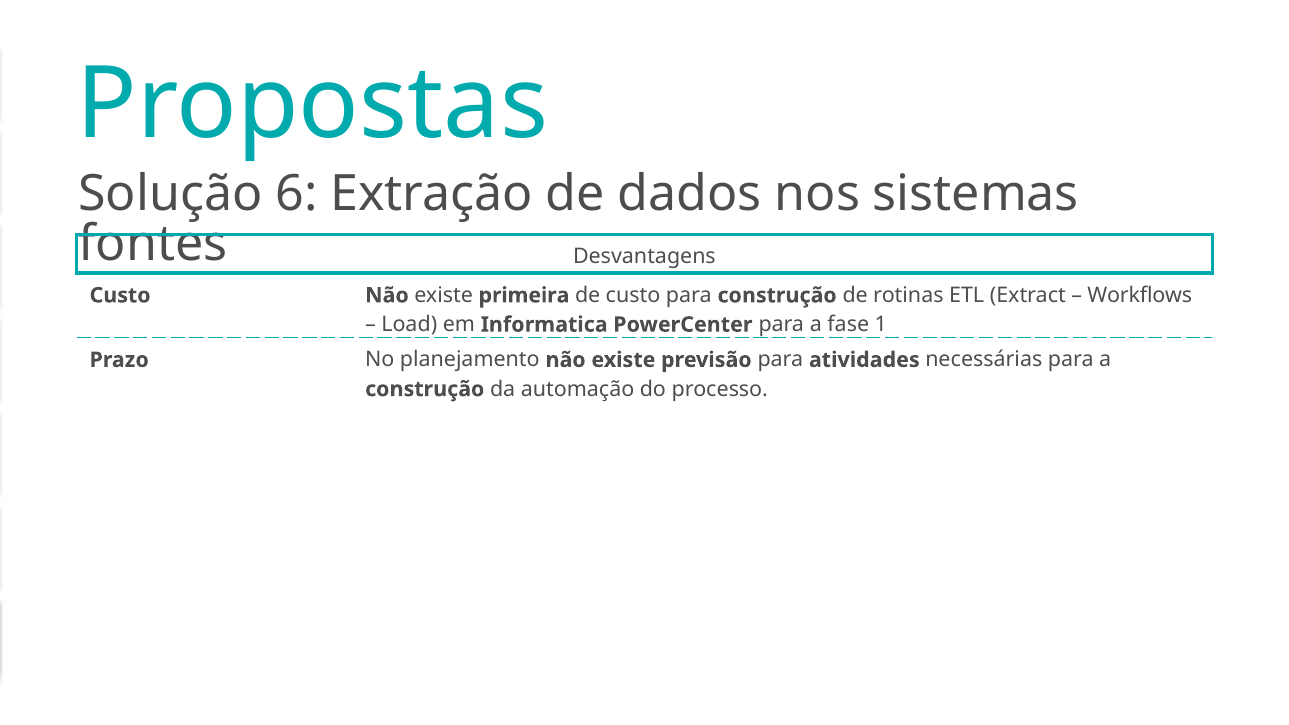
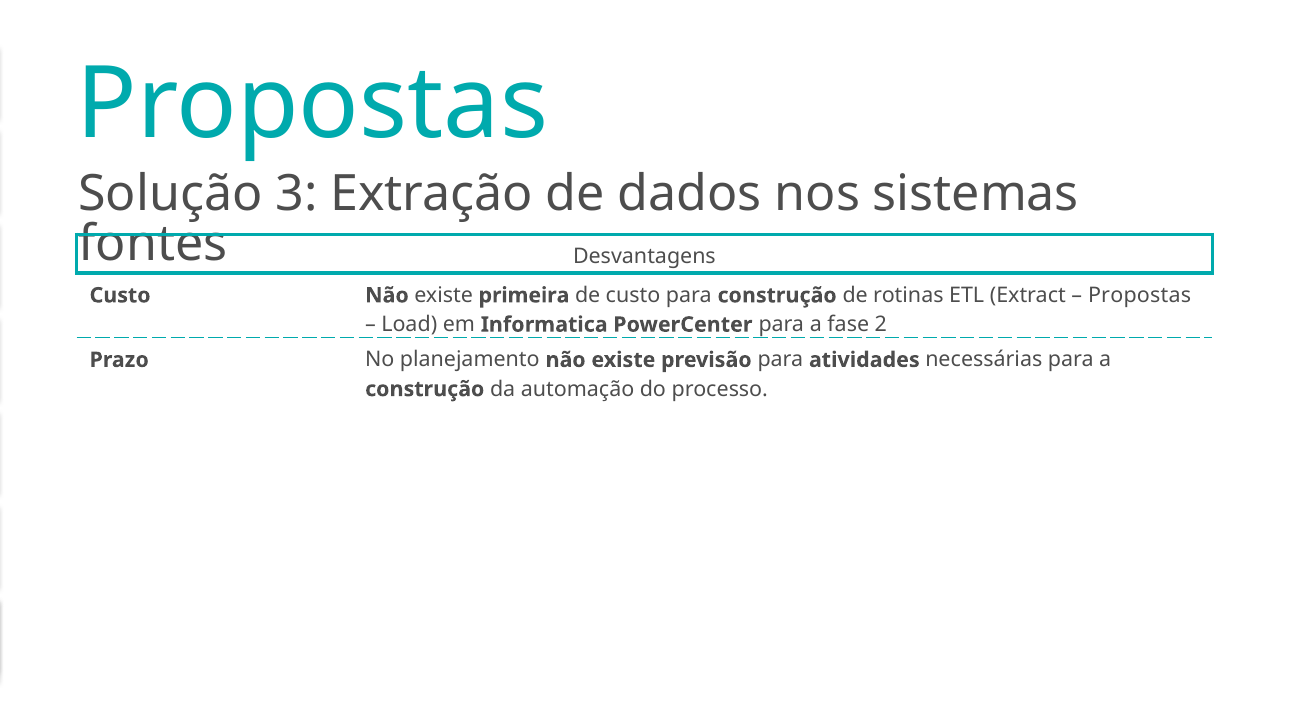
6: 6 -> 3 (297, 194)
Workflows: Workflows -> Propostas (1140, 295)
1: 1 -> 2 (881, 325)
